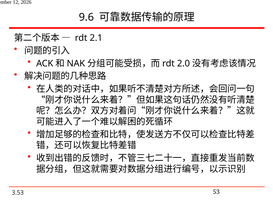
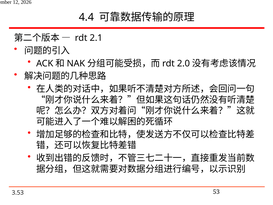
9.6: 9.6 -> 4.4 (86, 17)
